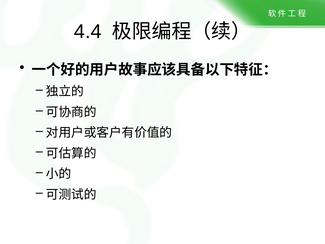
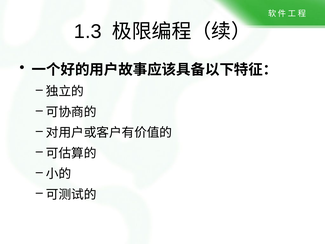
4.4: 4.4 -> 1.3 (88, 31)
